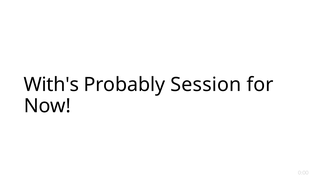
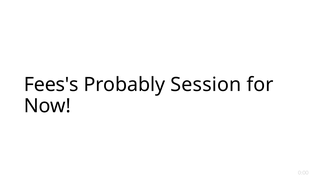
With's: With's -> Fees's (51, 84)
